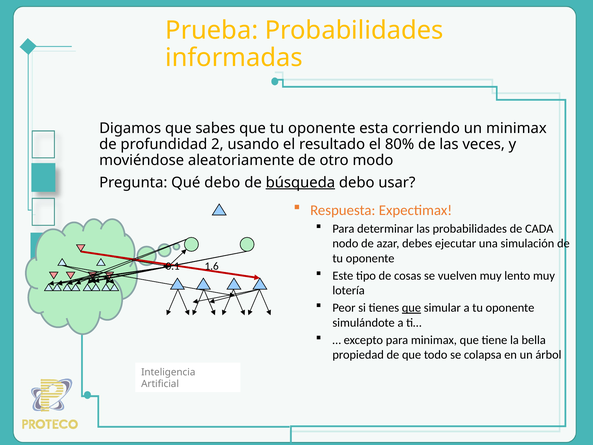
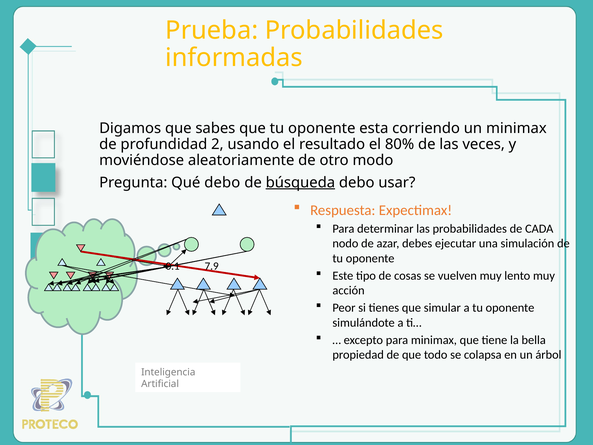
1.6: 1.6 -> 7.9 (212, 266)
lotería: lotería -> acción (349, 290)
que underline: present -> none (411, 308)
